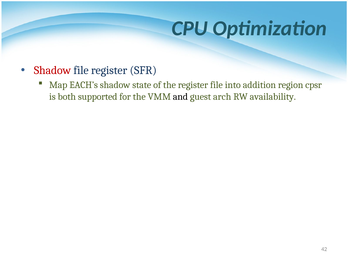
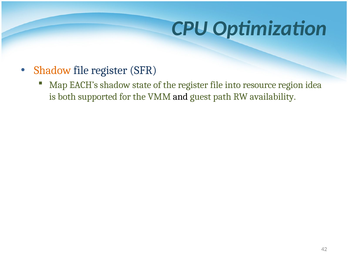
Shadow colour: red -> orange (52, 70)
addition: addition -> resource (259, 85)
cpsr: cpsr -> idea (313, 85)
arch: arch -> path (222, 97)
